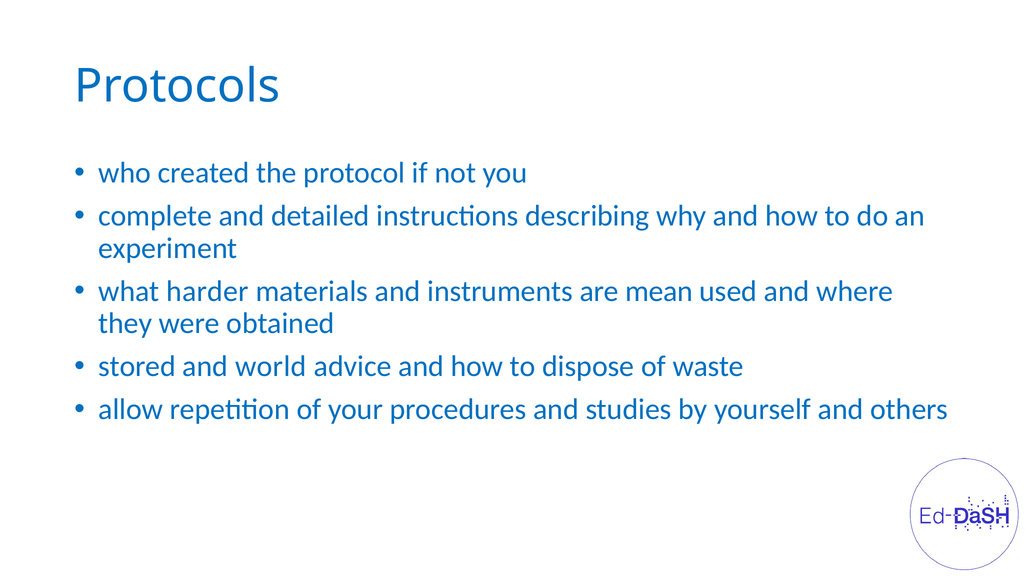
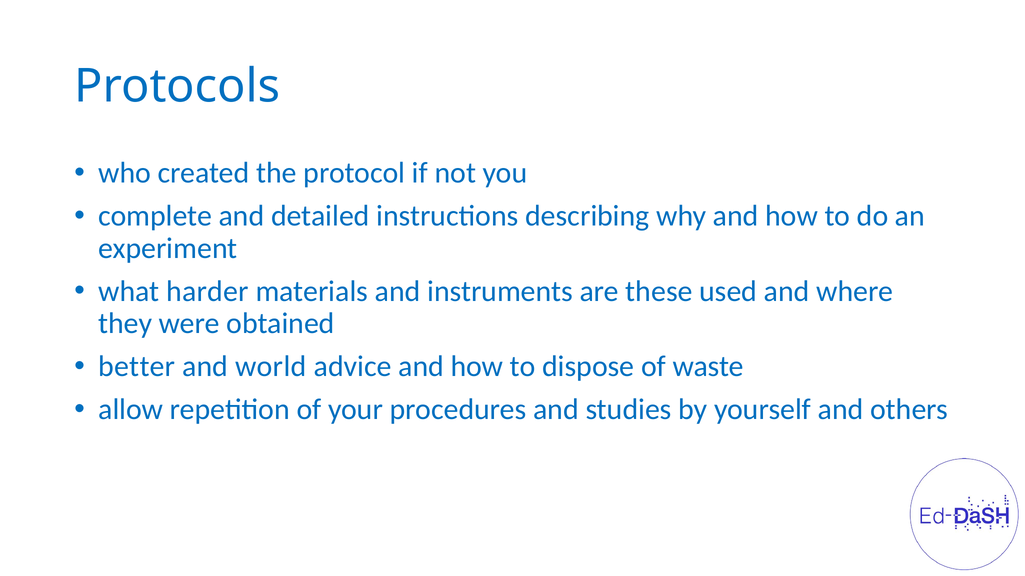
mean: mean -> these (659, 291)
stored: stored -> better (137, 367)
